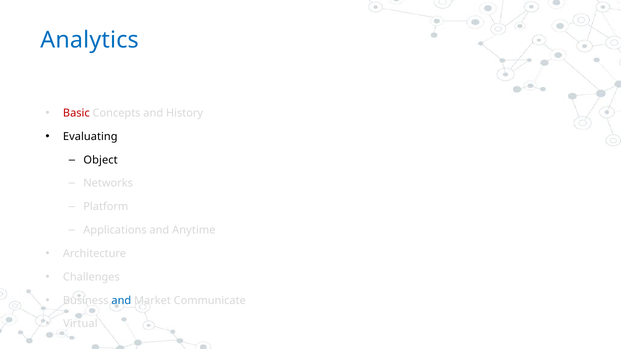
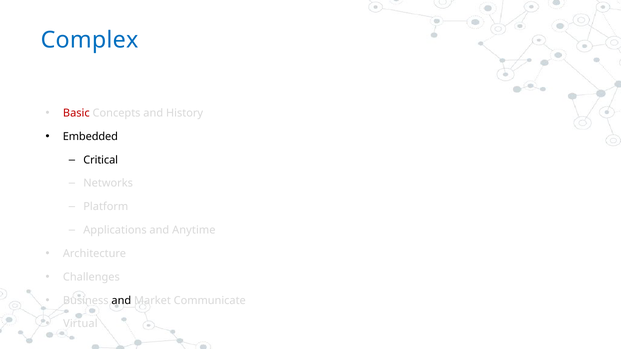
Analytics: Analytics -> Complex (90, 40)
Evaluating: Evaluating -> Embedded (90, 137)
Object: Object -> Critical (101, 160)
and colour: blue -> black (121, 301)
